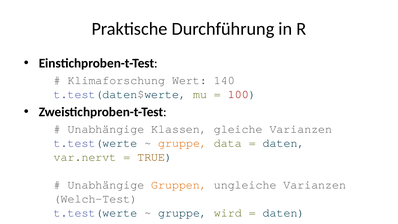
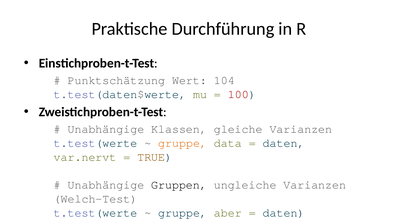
Klimaforschung: Klimaforschung -> Punktschätzung (116, 80)
140: 140 -> 104 (224, 80)
Gruppen colour: orange -> black (179, 185)
wird: wird -> aber (228, 213)
